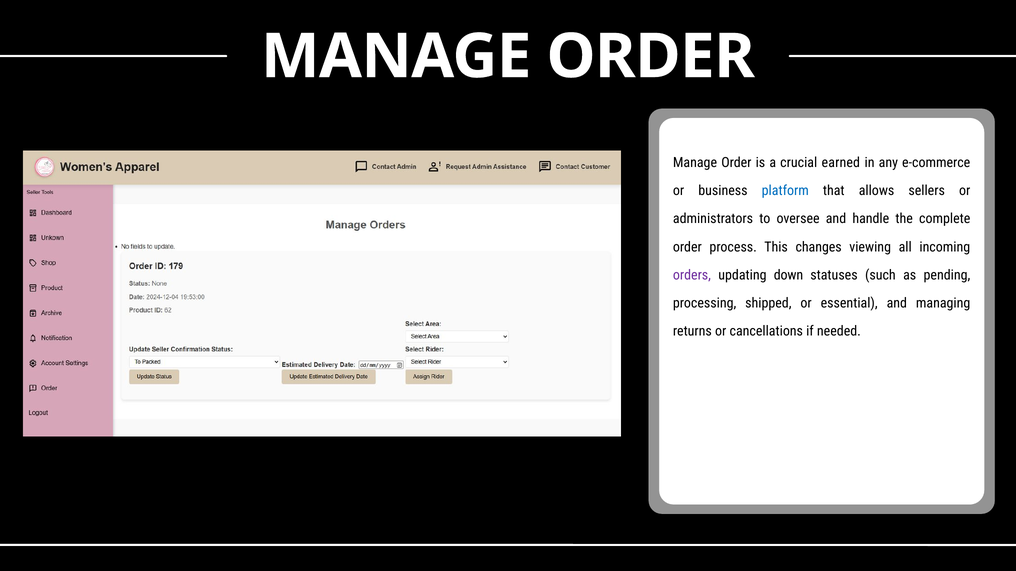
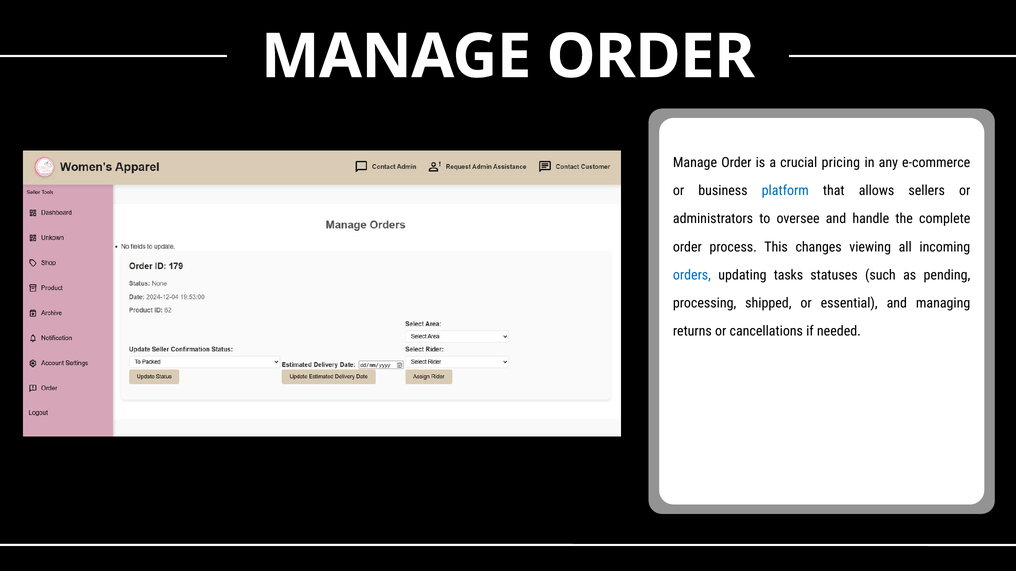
earned: earned -> pricing (841, 163)
orders colour: purple -> blue (692, 275)
down: down -> tasks (788, 275)
